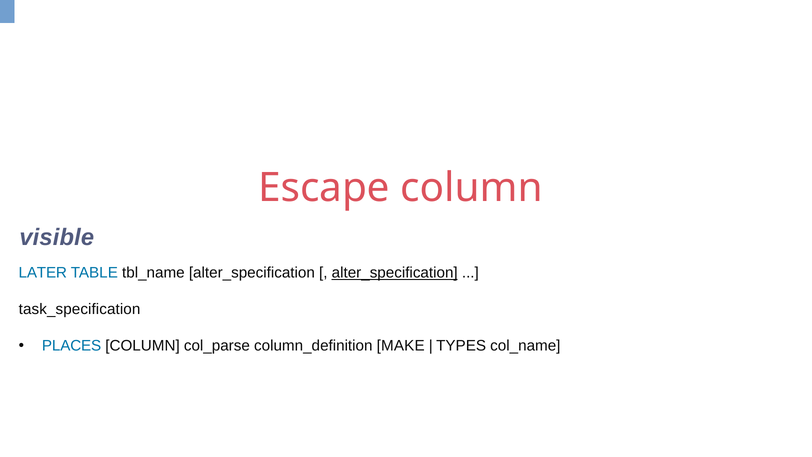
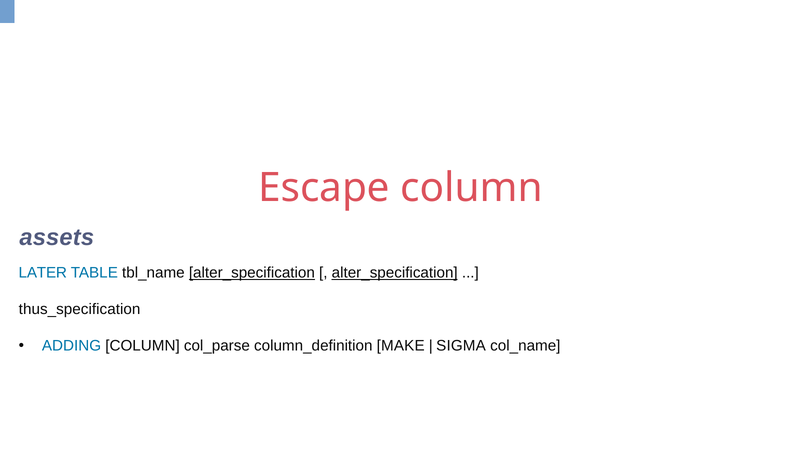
visible: visible -> assets (57, 237)
alter_specification underline: none -> present (252, 273)
task_specification: task_specification -> thus_specification (80, 309)
PLACES: PLACES -> ADDING (72, 346)
TYPES: TYPES -> SIGMA (461, 346)
